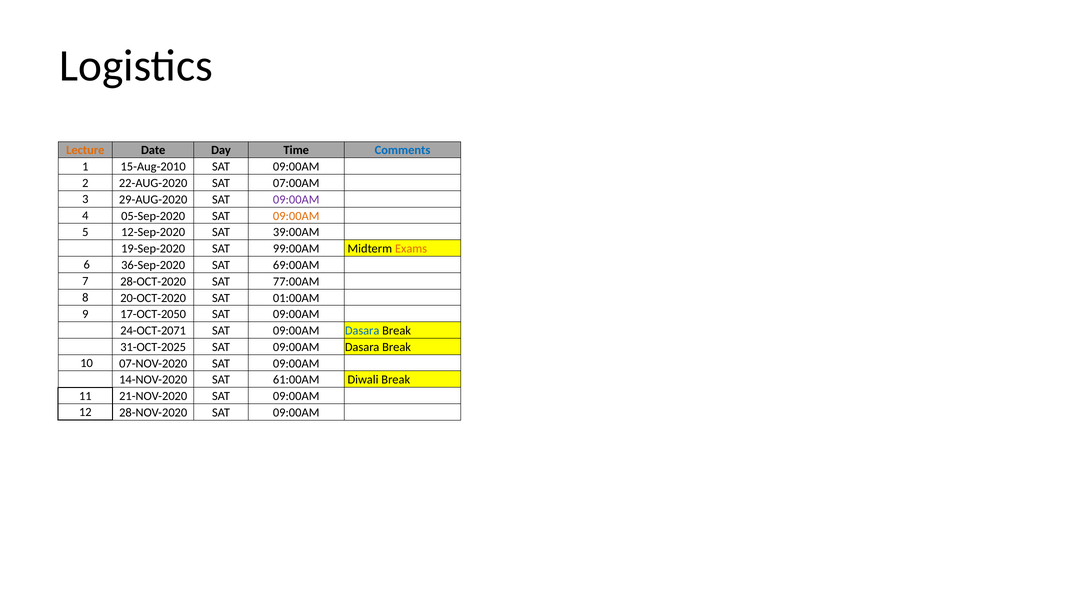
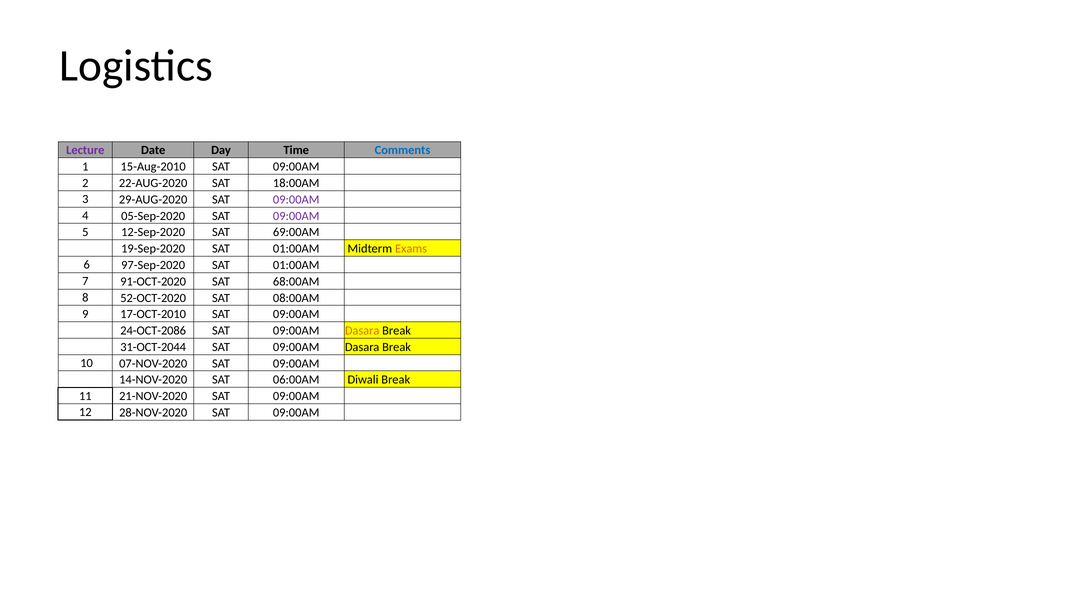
Lecture colour: orange -> purple (85, 150)
07:00AM: 07:00AM -> 18:00AM (296, 183)
09:00AM colour: orange -> purple (296, 216)
39:00AM: 39:00AM -> 69:00AM (296, 232)
19-Sep-2020 SAT 99:00AM: 99:00AM -> 01:00AM (296, 249)
36-Sep-2020: 36-Sep-2020 -> 97-Sep-2020 (153, 265)
69:00AM: 69:00AM -> 01:00AM (296, 265)
28-OCT-2020: 28-OCT-2020 -> 91-OCT-2020 (153, 281)
77:00AM: 77:00AM -> 68:00AM (296, 281)
20-OCT-2020: 20-OCT-2020 -> 52-OCT-2020 (153, 298)
01:00AM: 01:00AM -> 08:00AM (296, 298)
17-OCT-2050: 17-OCT-2050 -> 17-OCT-2010 (153, 314)
24-OCT-2071: 24-OCT-2071 -> 24-OCT-2086 (153, 331)
Dasara colour: blue -> orange (362, 331)
31-OCT-2025: 31-OCT-2025 -> 31-OCT-2044 (153, 347)
61:00AM: 61:00AM -> 06:00AM (296, 380)
